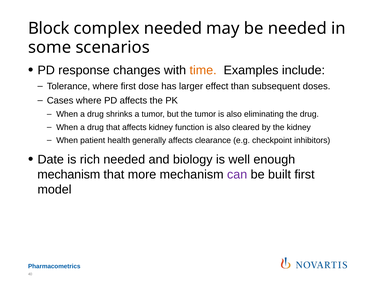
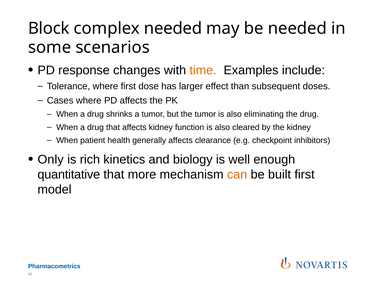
Date: Date -> Only (51, 160)
rich needed: needed -> kinetics (124, 160)
mechanism: mechanism -> quantitative (69, 175)
can colour: purple -> orange (237, 175)
